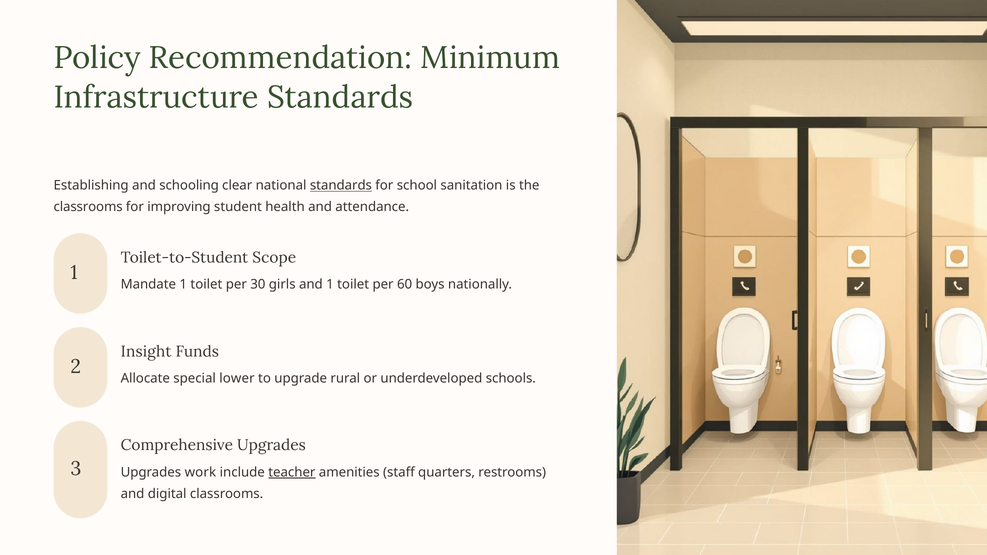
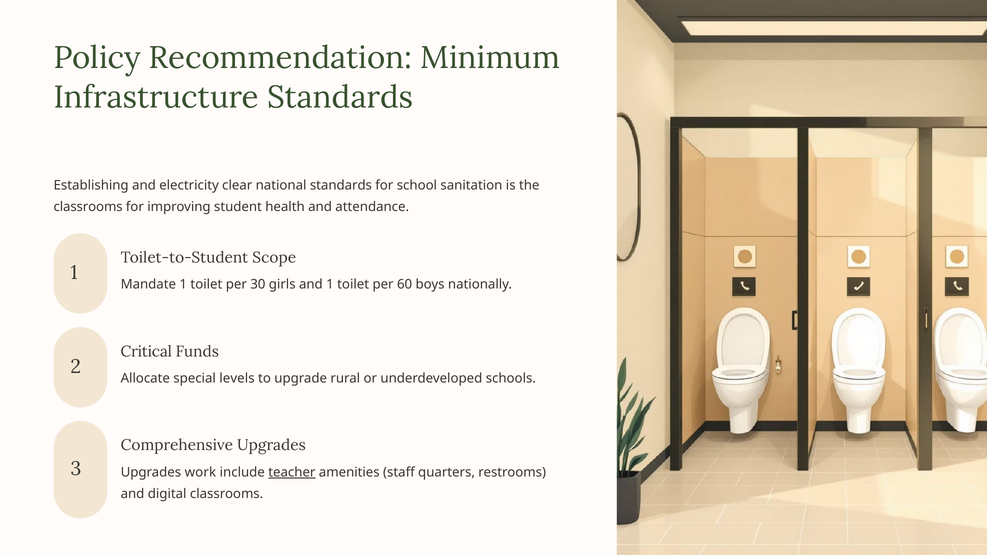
schooling: schooling -> electricity (189, 186)
standards underline: present -> none (341, 186)
Insight: Insight -> Critical (146, 352)
lower: lower -> levels (237, 379)
